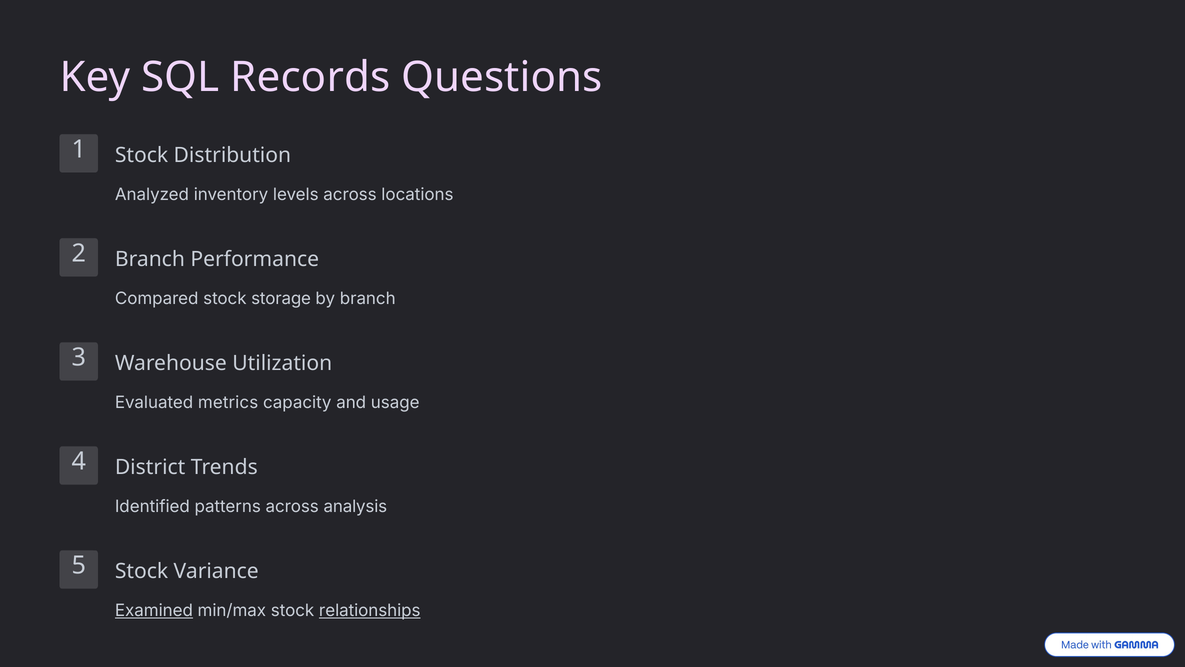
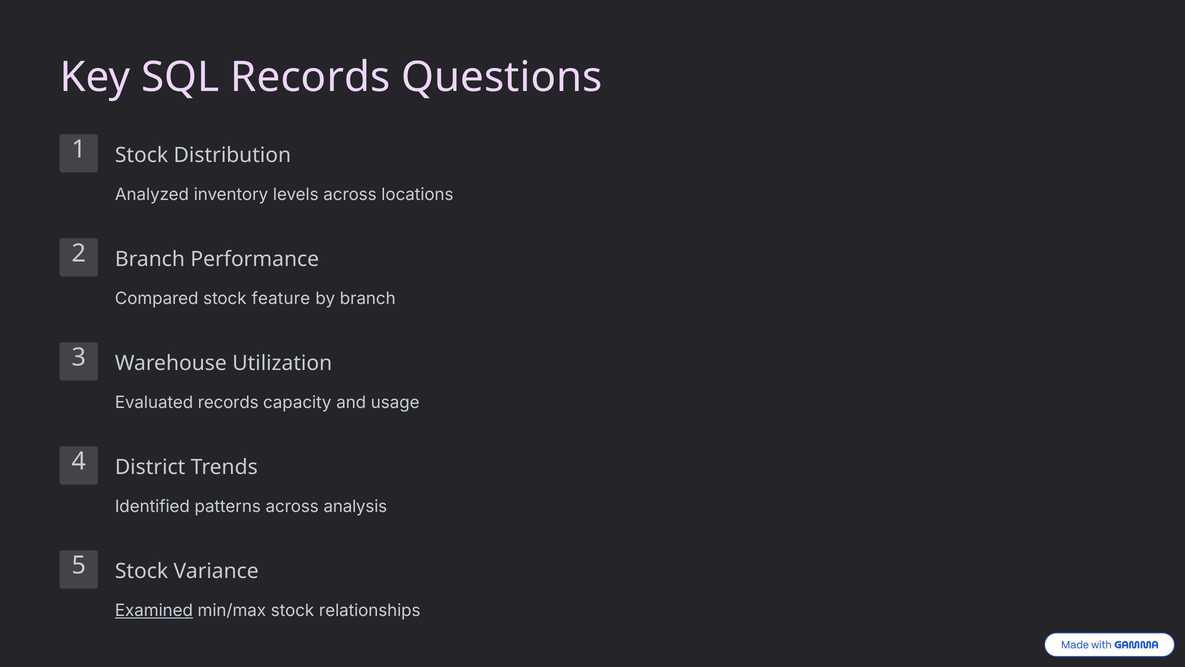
storage: storage -> feature (281, 298)
Evaluated metrics: metrics -> records (228, 402)
relationships underline: present -> none (370, 610)
